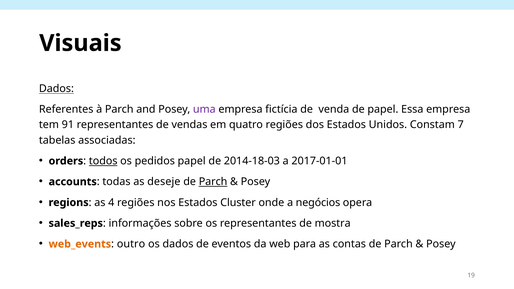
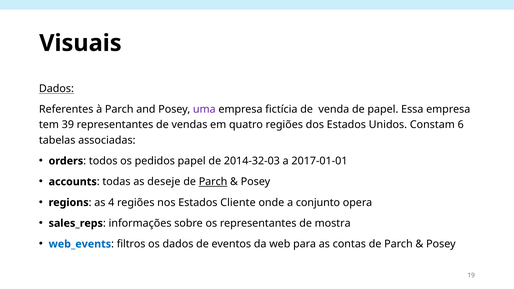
91: 91 -> 39 (68, 125)
7: 7 -> 6 (461, 125)
todos underline: present -> none (103, 161)
2014-18-03: 2014-18-03 -> 2014-32-03 (252, 161)
Cluster: Cluster -> Cliente (238, 203)
negócios: negócios -> conjunto (318, 203)
web_events colour: orange -> blue (80, 244)
outro: outro -> filtros (131, 244)
